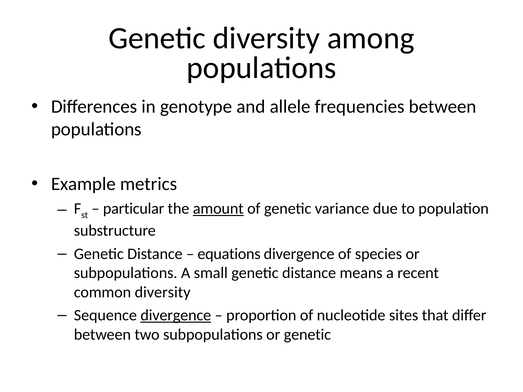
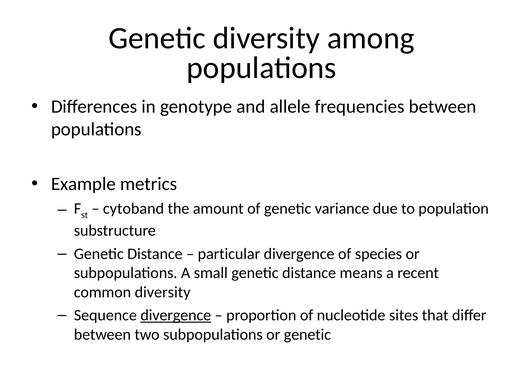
particular: particular -> cytoband (134, 209)
amount underline: present -> none (218, 209)
equations: equations -> particular (229, 254)
